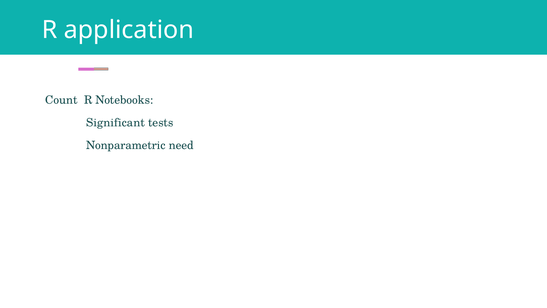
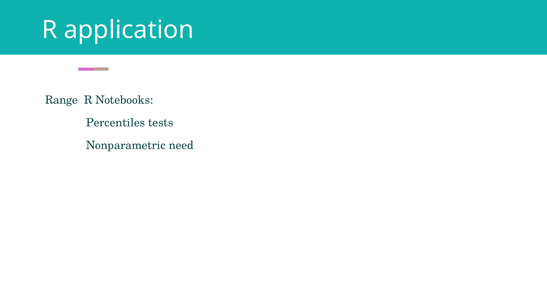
Count: Count -> Range (62, 100)
Significant: Significant -> Percentiles (116, 123)
